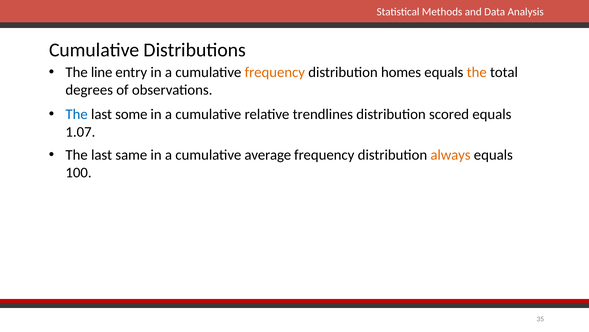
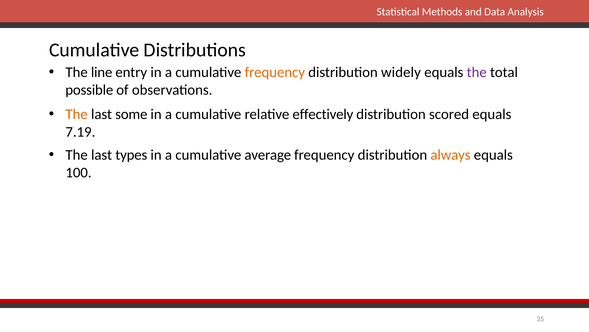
homes: homes -> widely (401, 72)
the colour: orange -> purple (477, 72)
degrees: degrees -> possible (89, 90)
The colour: blue -> orange (77, 114)
trendlines: trendlines -> effectively (323, 114)
1.07: 1.07 -> 7.19 (80, 132)
same: same -> types (131, 155)
